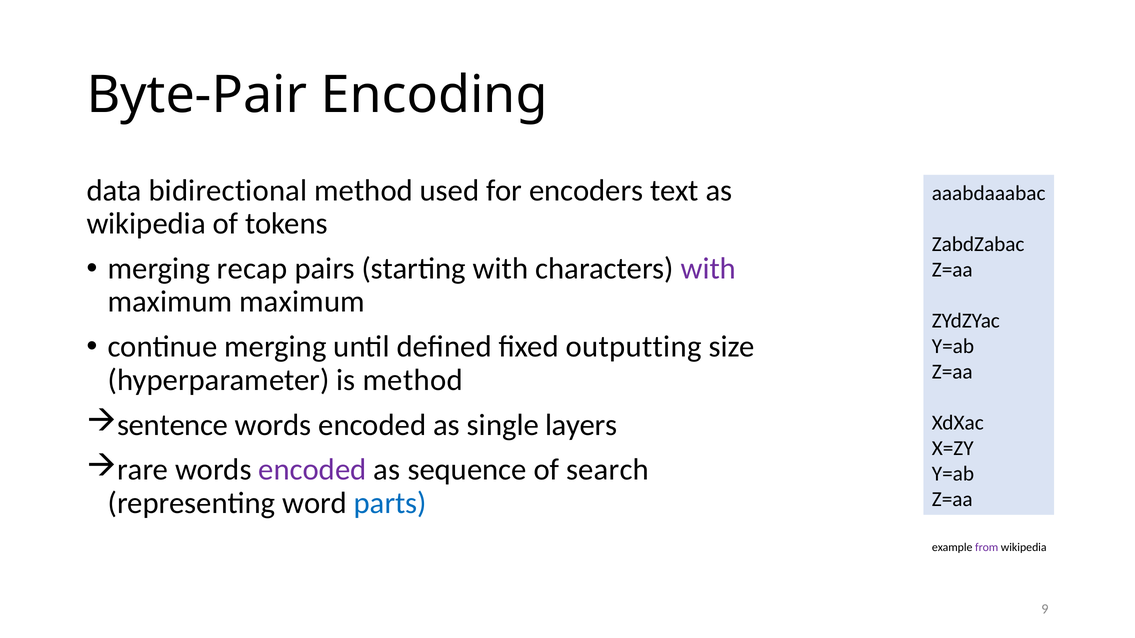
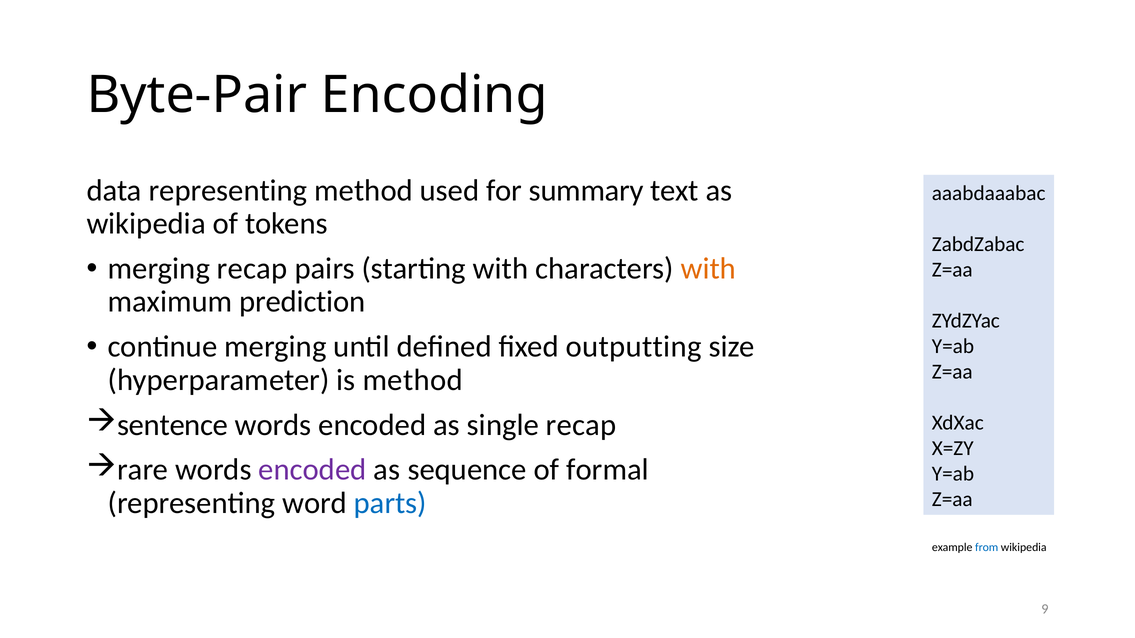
data bidirectional: bidirectional -> representing (228, 191)
encoders: encoders -> summary (586, 191)
with colour: purple -> orange (708, 269)
maximum maximum: maximum -> prediction (302, 302)
single layers: layers -> recap (581, 425)
search: search -> formal (608, 470)
from colour: purple -> blue (987, 548)
